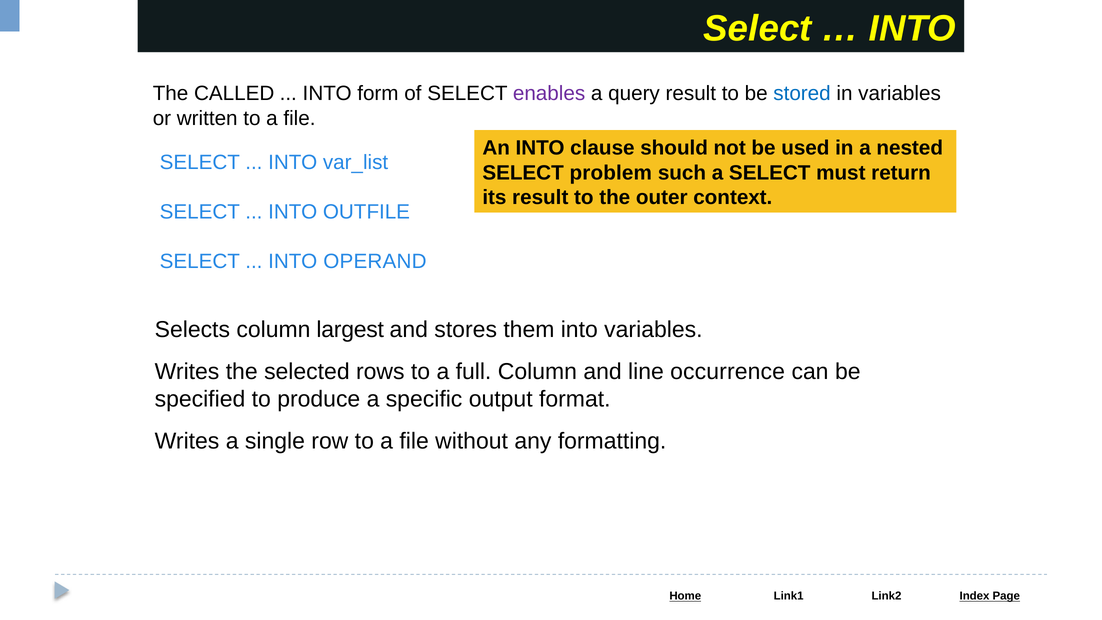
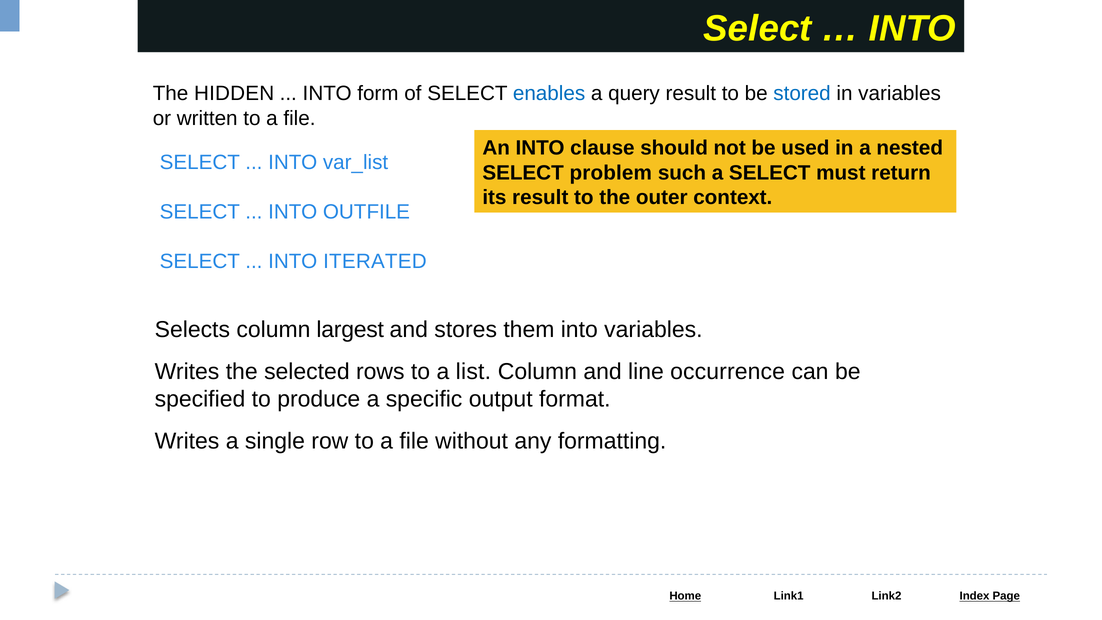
CALLED: CALLED -> HIDDEN (234, 94)
enables colour: purple -> blue (549, 94)
OPERAND: OPERAND -> ITERATED (375, 262)
full: full -> list (473, 371)
